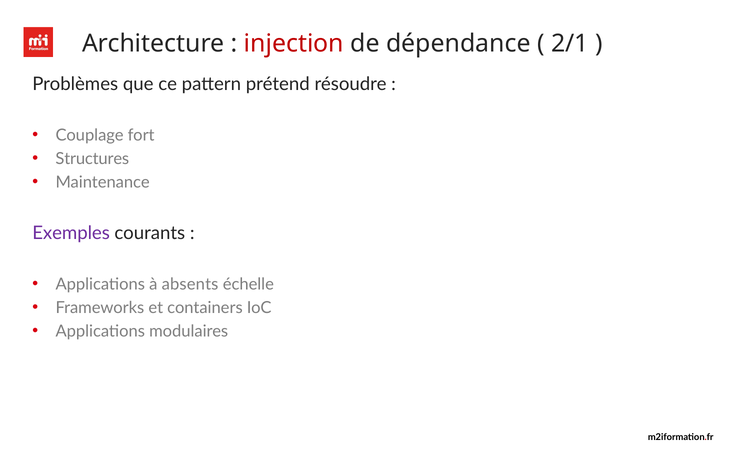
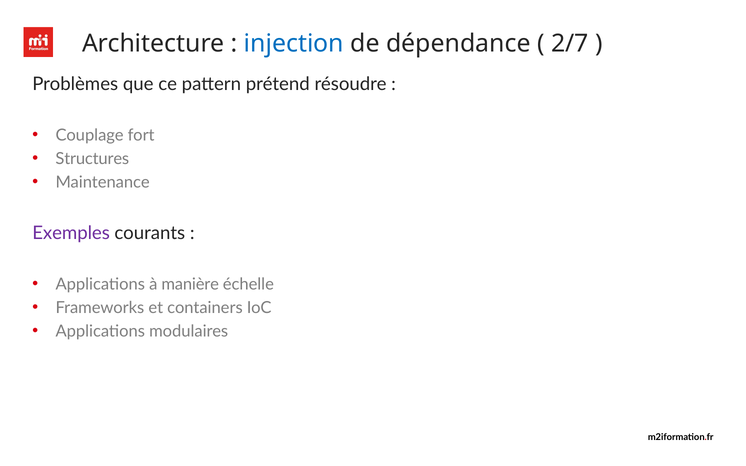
injection colour: red -> blue (294, 44)
2/1: 2/1 -> 2/7 (570, 44)
absents: absents -> manière (190, 284)
